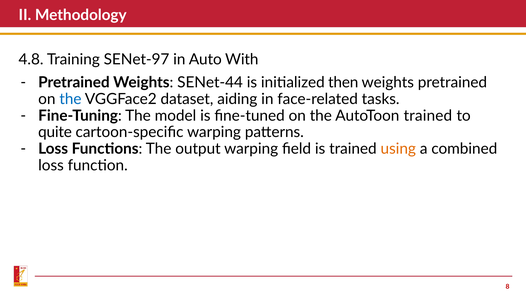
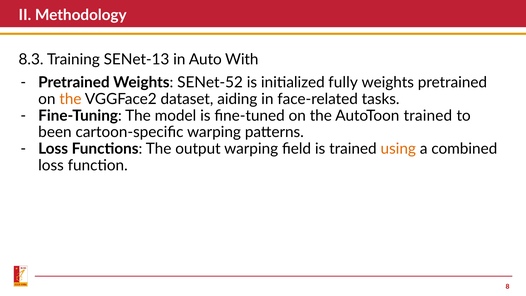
4.8: 4.8 -> 8.3 (31, 60)
SENet-97: SENet-97 -> SENet-13 (137, 60)
SENet-44: SENet-44 -> SENet-52 (210, 82)
then: then -> fully (343, 82)
the colour: blue -> orange (70, 99)
quite: quite -> been (55, 132)
